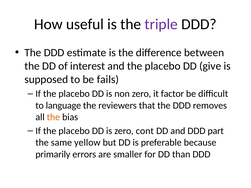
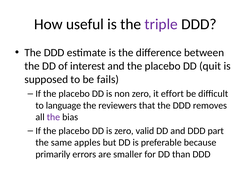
give: give -> quit (210, 66)
factor: factor -> effort (172, 94)
the colour: orange -> purple (53, 117)
cont: cont -> valid (145, 131)
yellow: yellow -> apples (87, 143)
